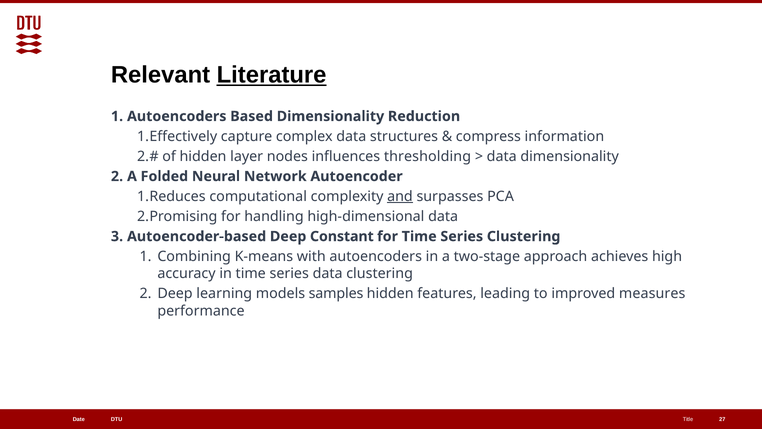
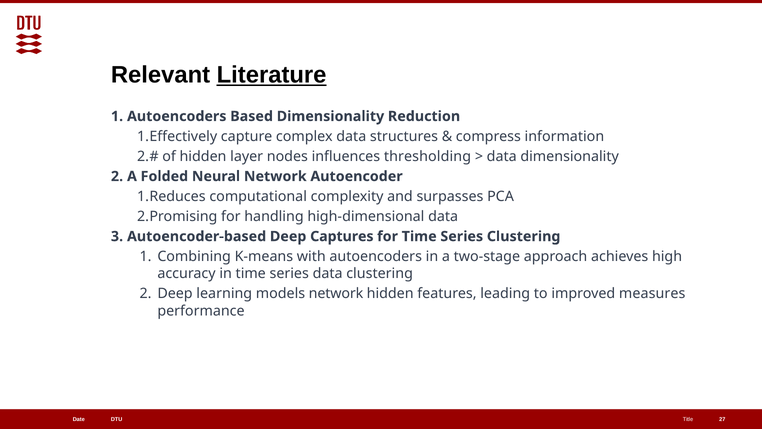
and underline: present -> none (400, 196)
Constant: Constant -> Captures (342, 236)
models samples: samples -> network (336, 293)
